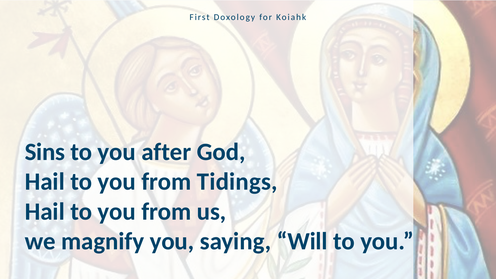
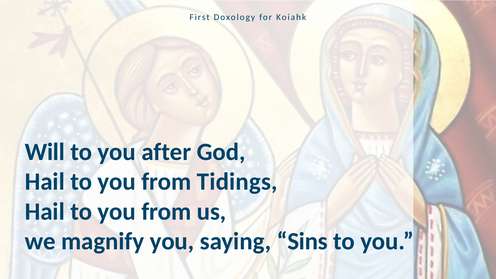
Sins: Sins -> Will (45, 152)
Will: Will -> Sins (302, 241)
